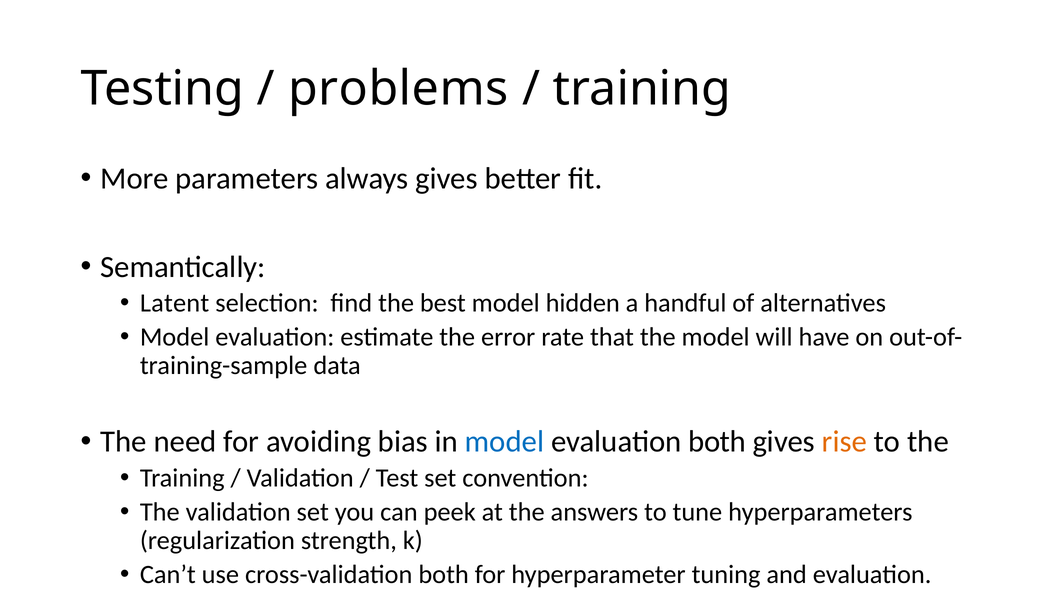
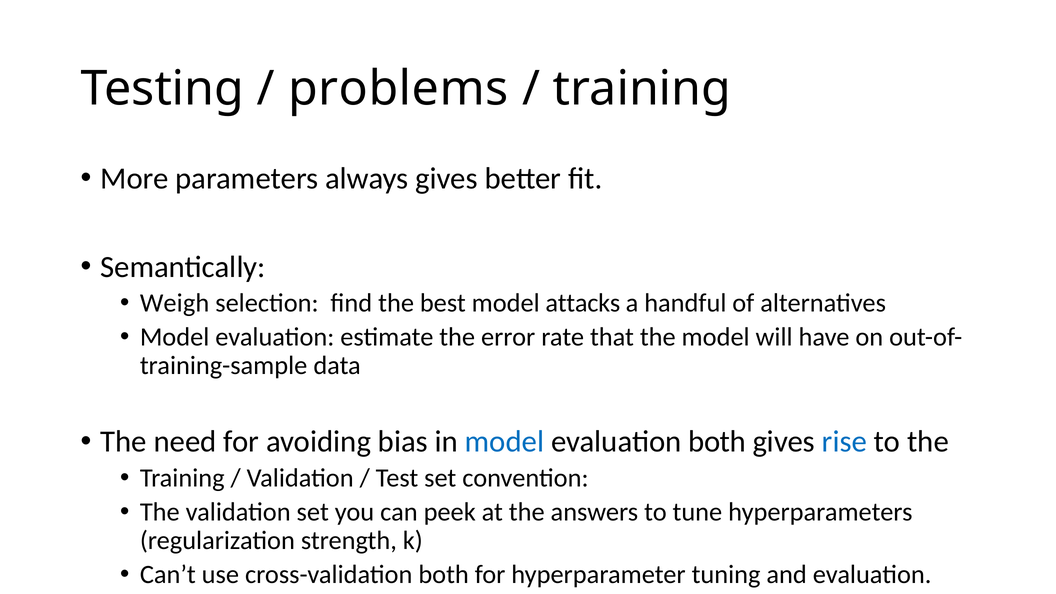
Latent: Latent -> Weigh (175, 303)
hidden: hidden -> attacks (583, 303)
rise colour: orange -> blue (844, 442)
